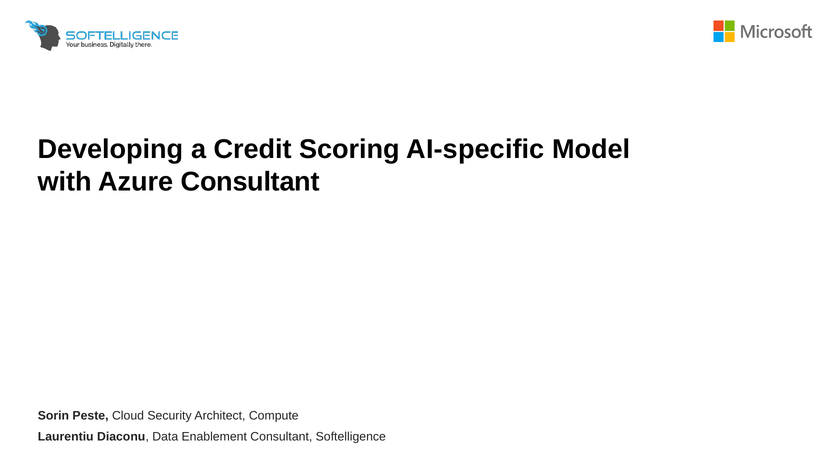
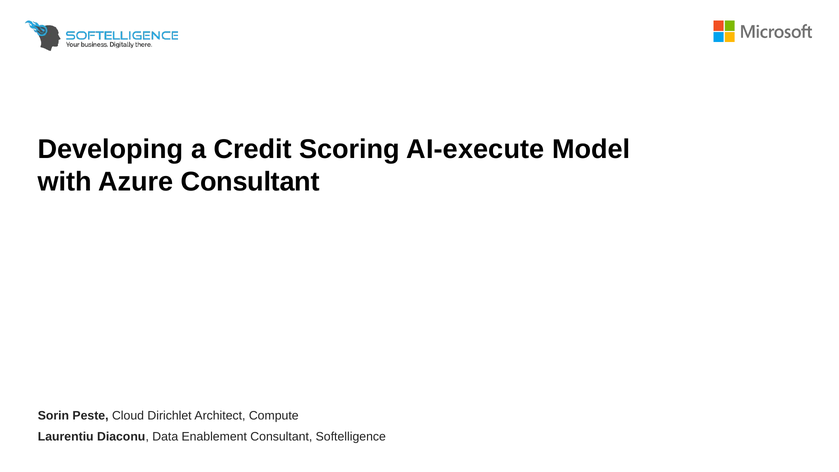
AI-specific: AI-specific -> AI-execute (475, 149)
Security: Security -> Dirichlet (170, 416)
